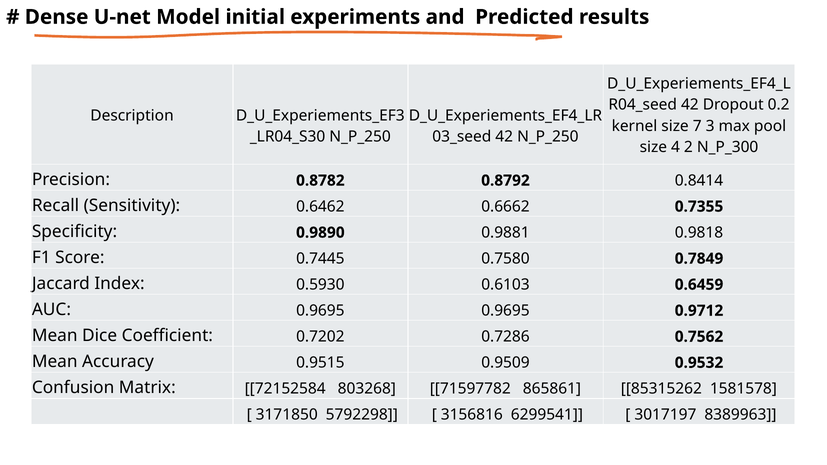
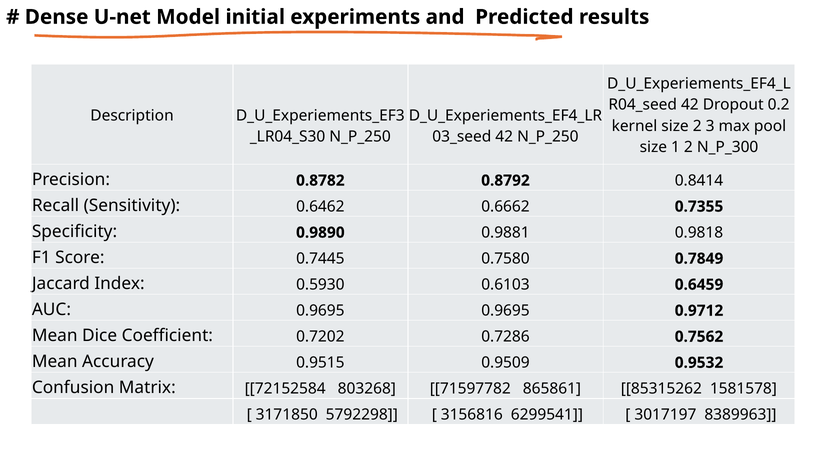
size 7: 7 -> 2 (697, 126)
4: 4 -> 1 (676, 147)
